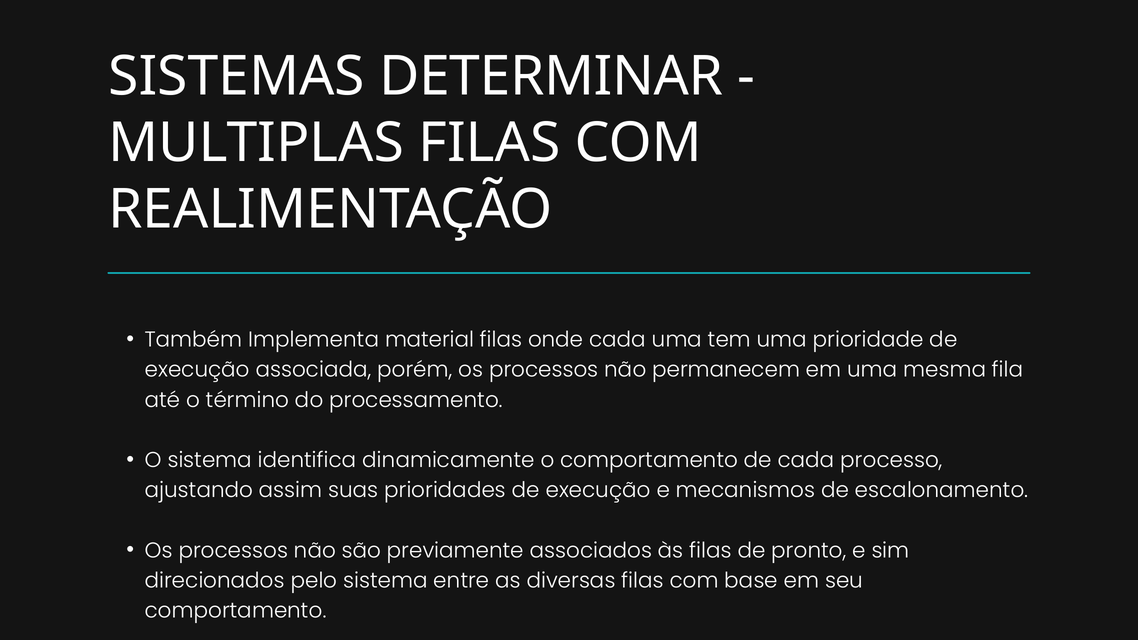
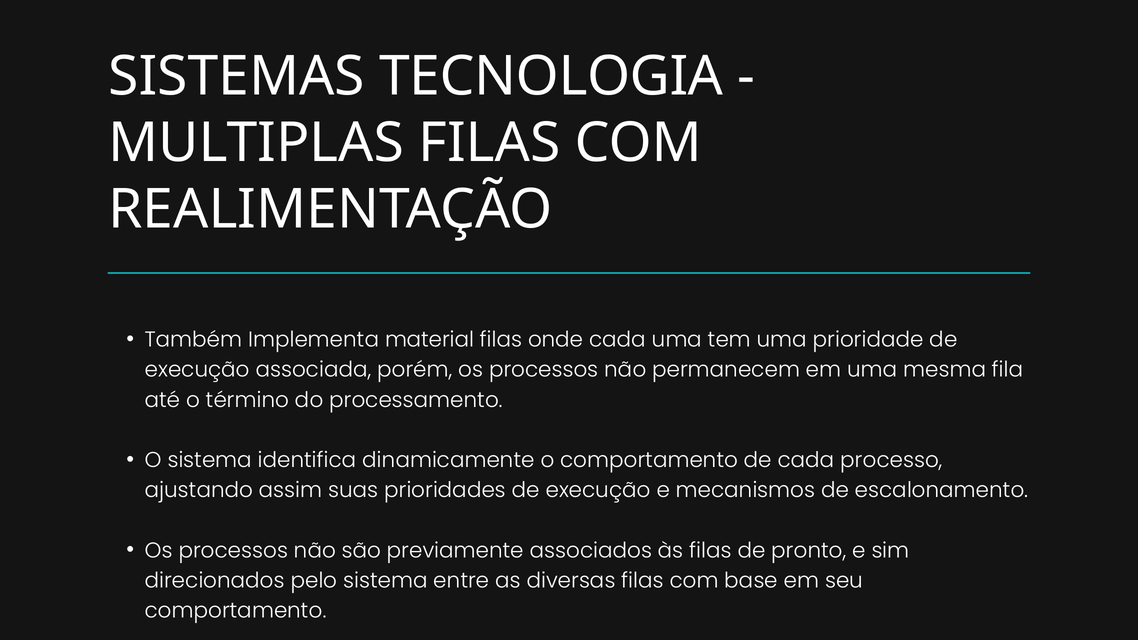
DETERMINAR: DETERMINAR -> TECNOLOGIA (551, 77)
